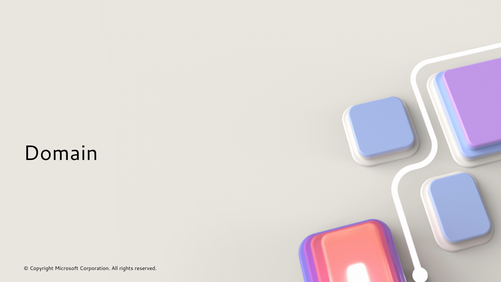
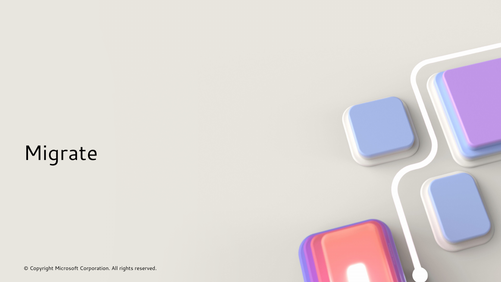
Domain: Domain -> Migrate (61, 153)
